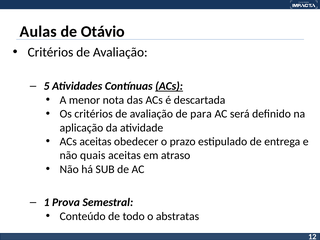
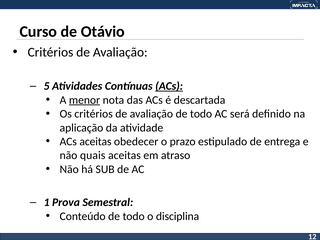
Aulas: Aulas -> Curso (38, 32)
menor underline: none -> present (85, 100)
avaliação de para: para -> todo (201, 114)
abstratas: abstratas -> disciplina (178, 216)
